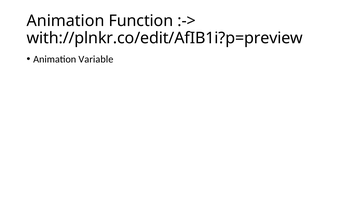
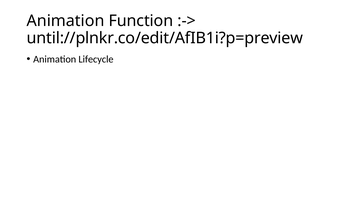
with://plnkr.co/edit/AfIB1i?p=preview: with://plnkr.co/edit/AfIB1i?p=preview -> until://plnkr.co/edit/AfIB1i?p=preview (165, 38)
Variable: Variable -> Lifecycle (96, 59)
